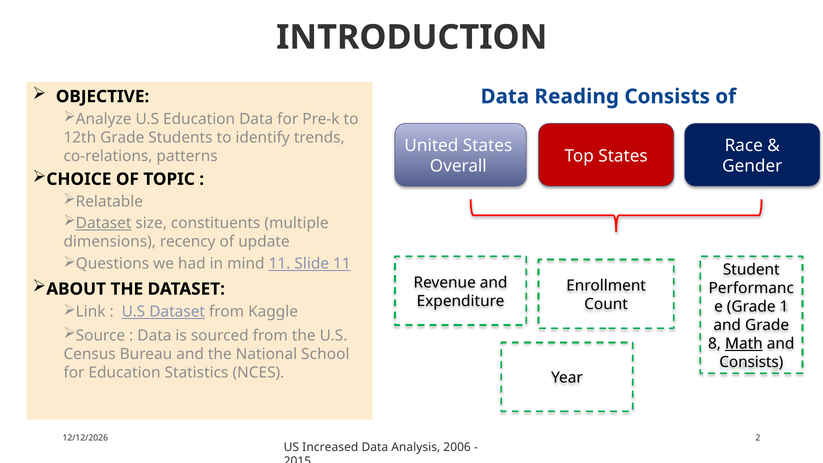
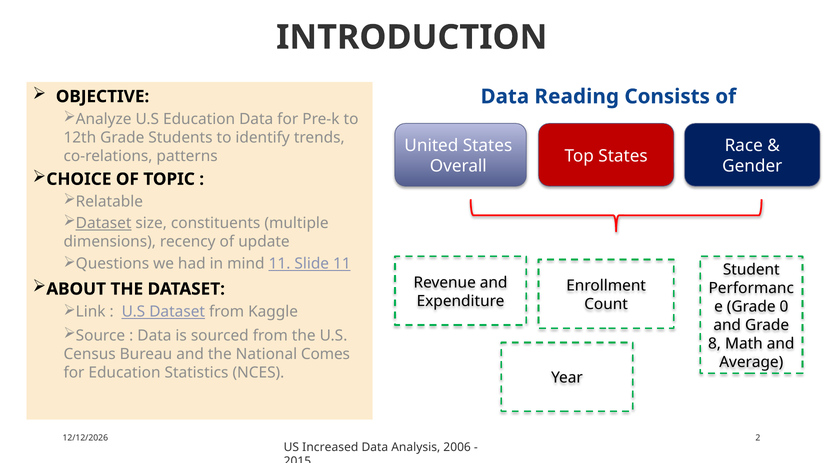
1: 1 -> 0 (784, 307)
Math underline: present -> none (744, 344)
School: School -> Comes (325, 354)
Consists: Consists -> Average (751, 362)
